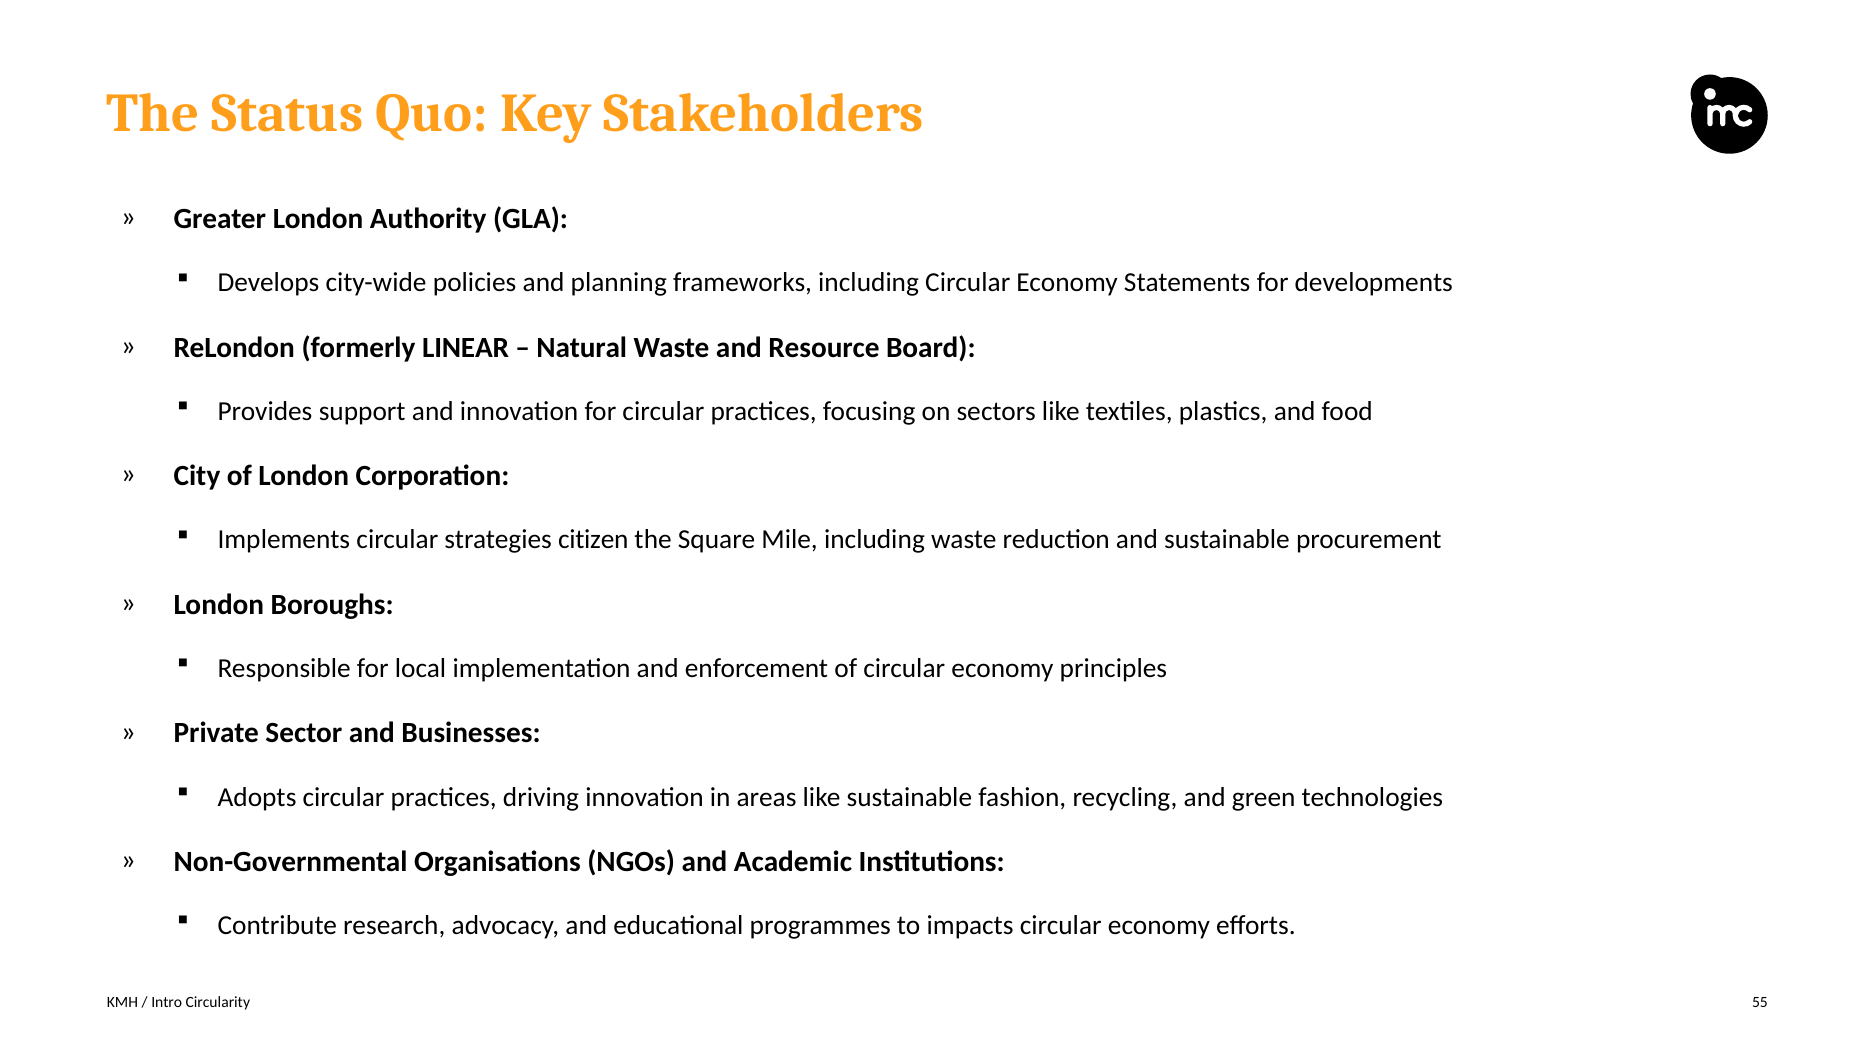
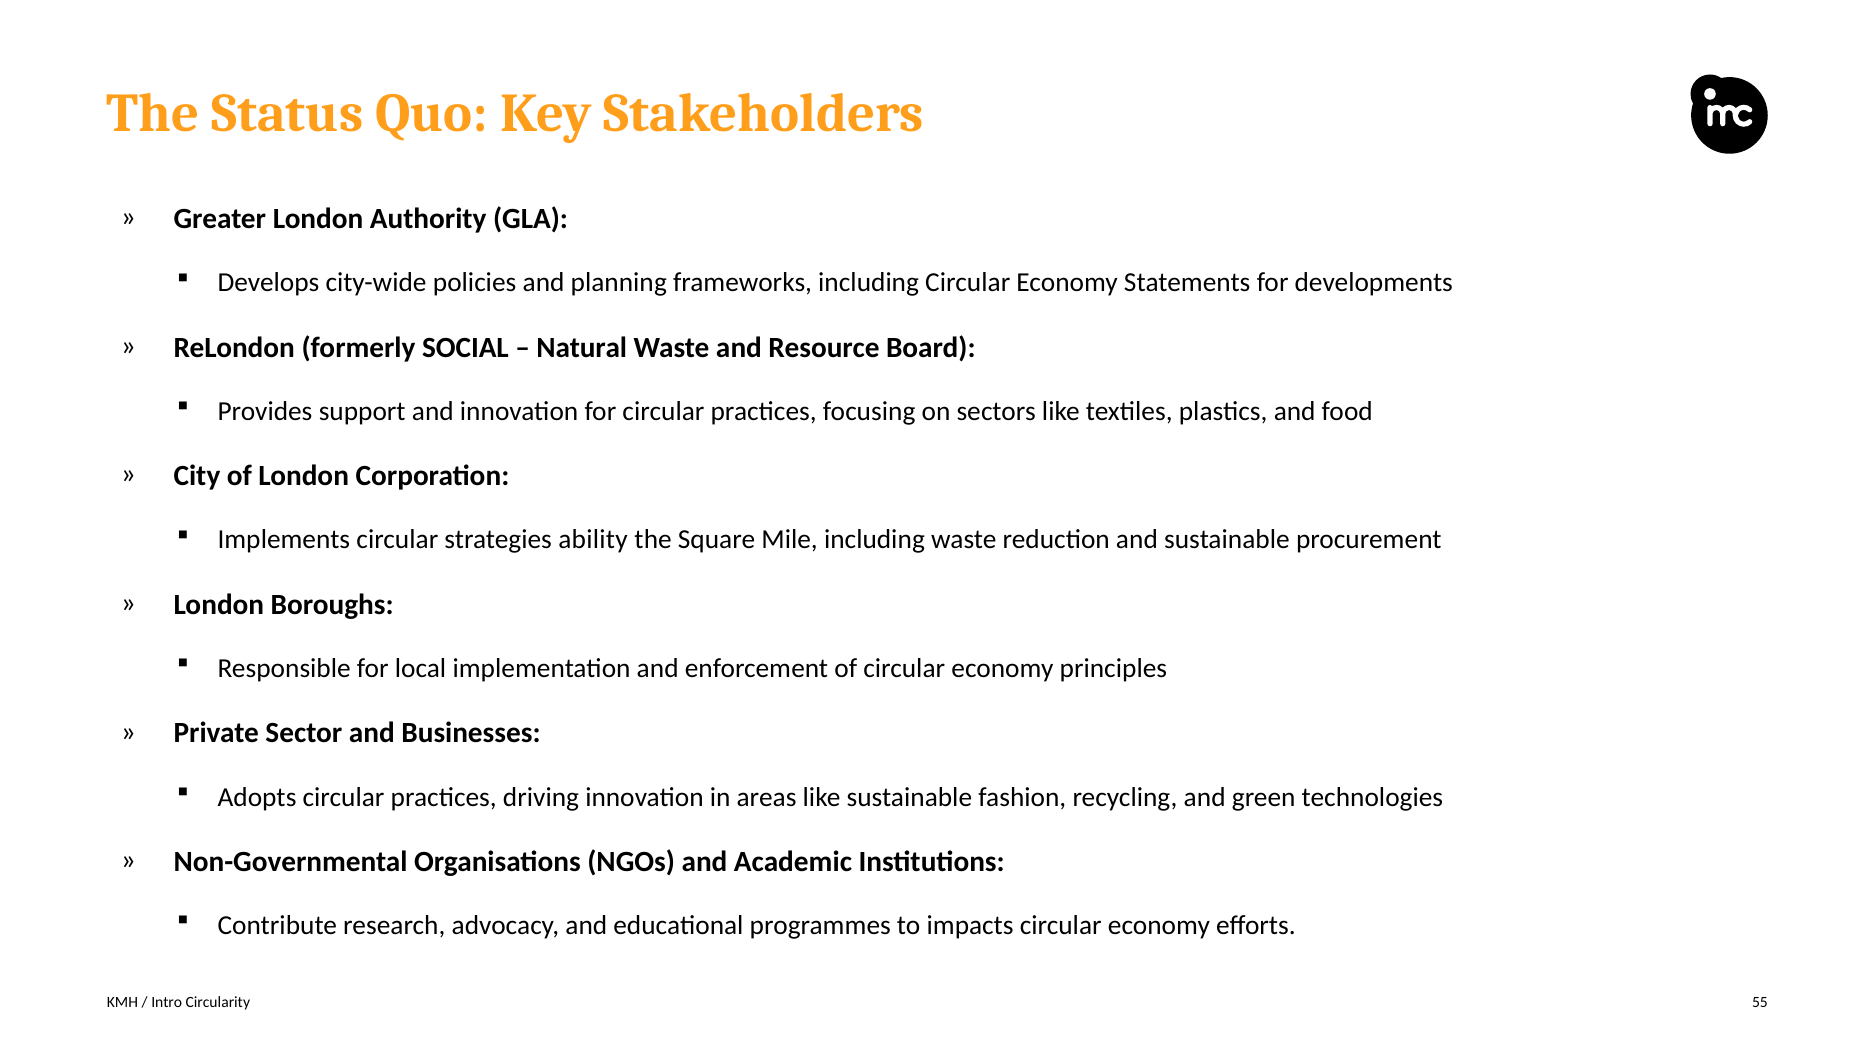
LINEAR: LINEAR -> SOCIAL (465, 347)
citizen: citizen -> ability (593, 540)
